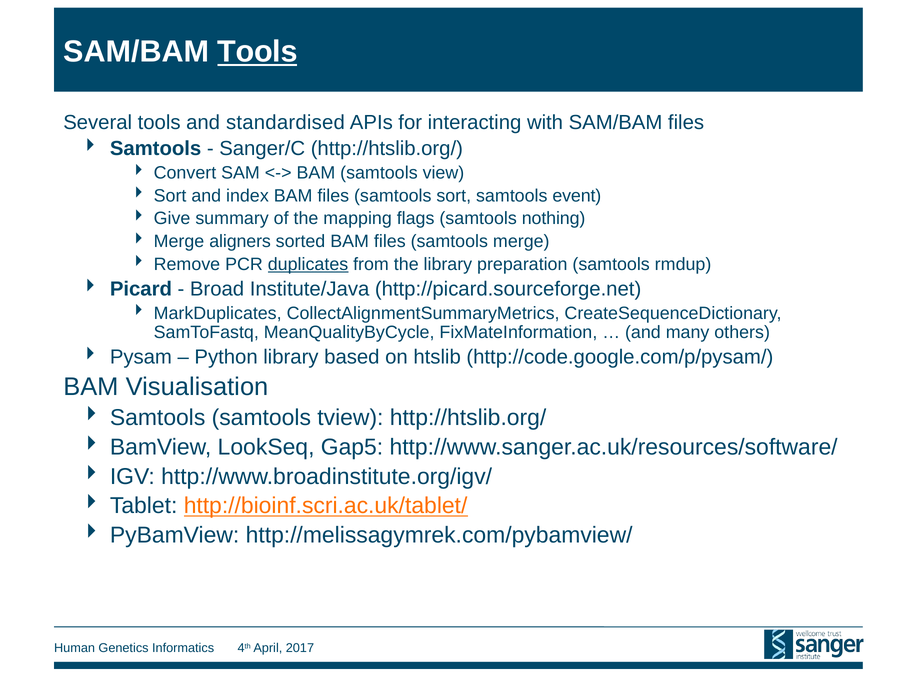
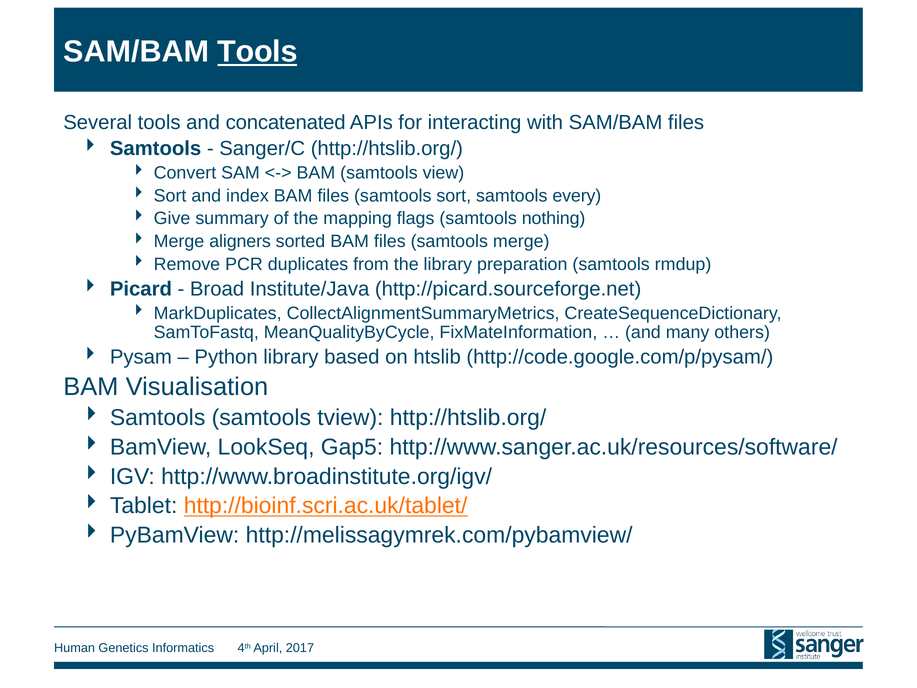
standardised: standardised -> concatenated (286, 122)
event: event -> every (577, 196)
duplicates underline: present -> none (308, 264)
